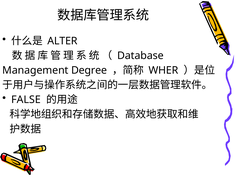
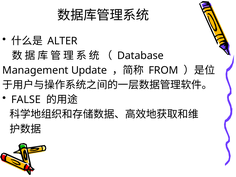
Degree: Degree -> Update (89, 70)
WHER: WHER -> FROM (163, 70)
